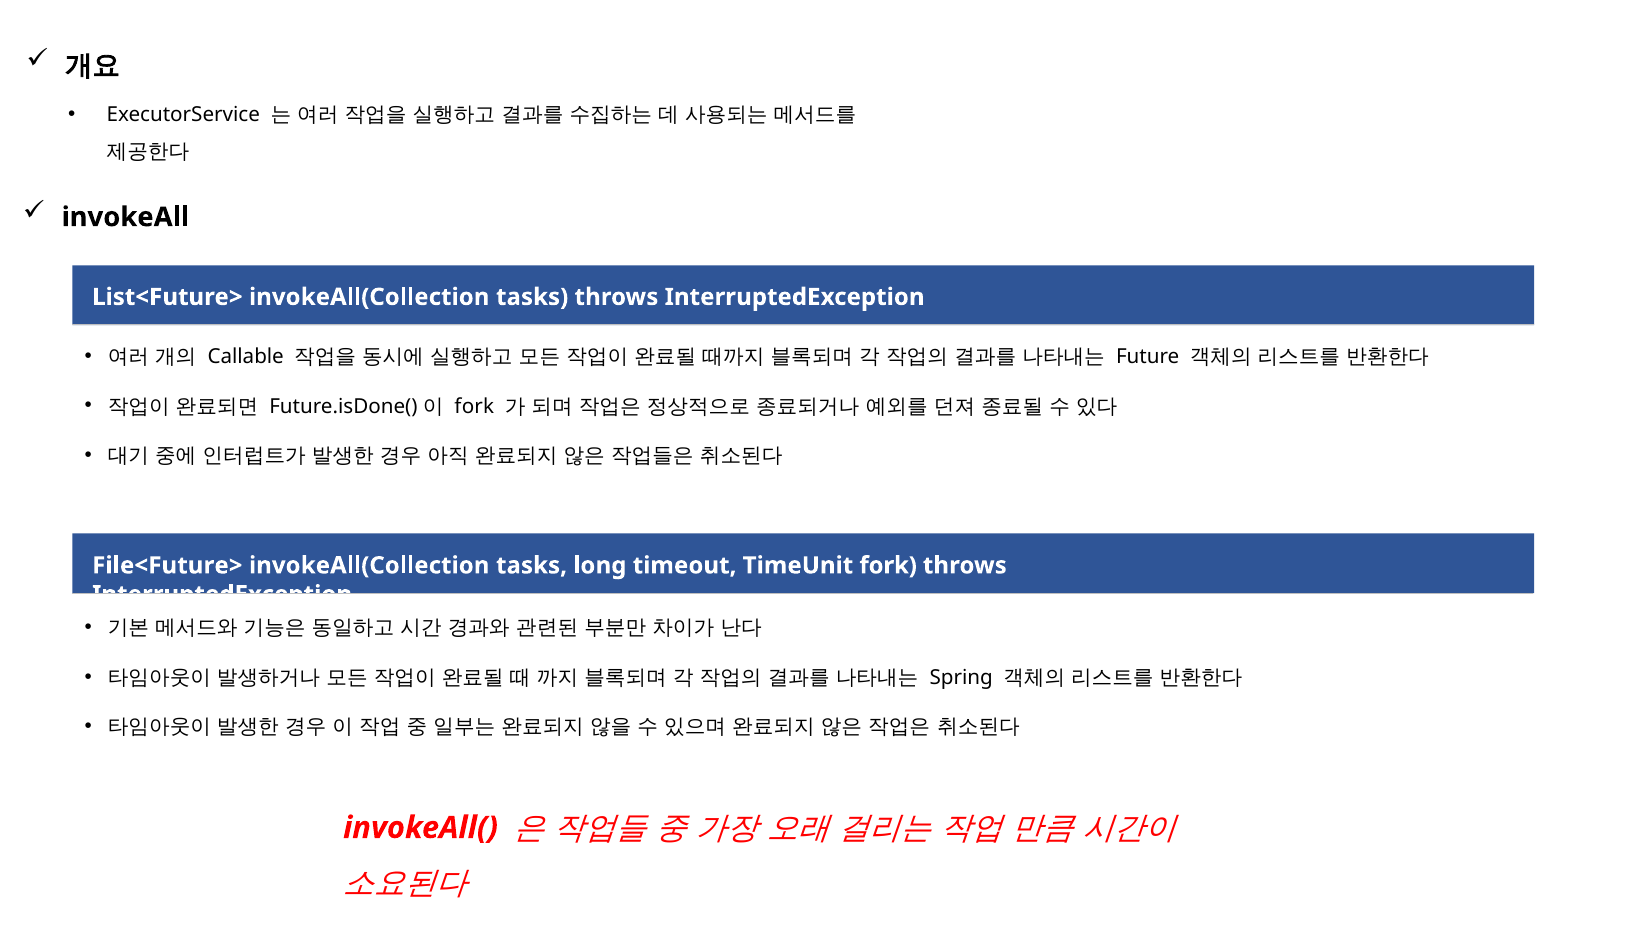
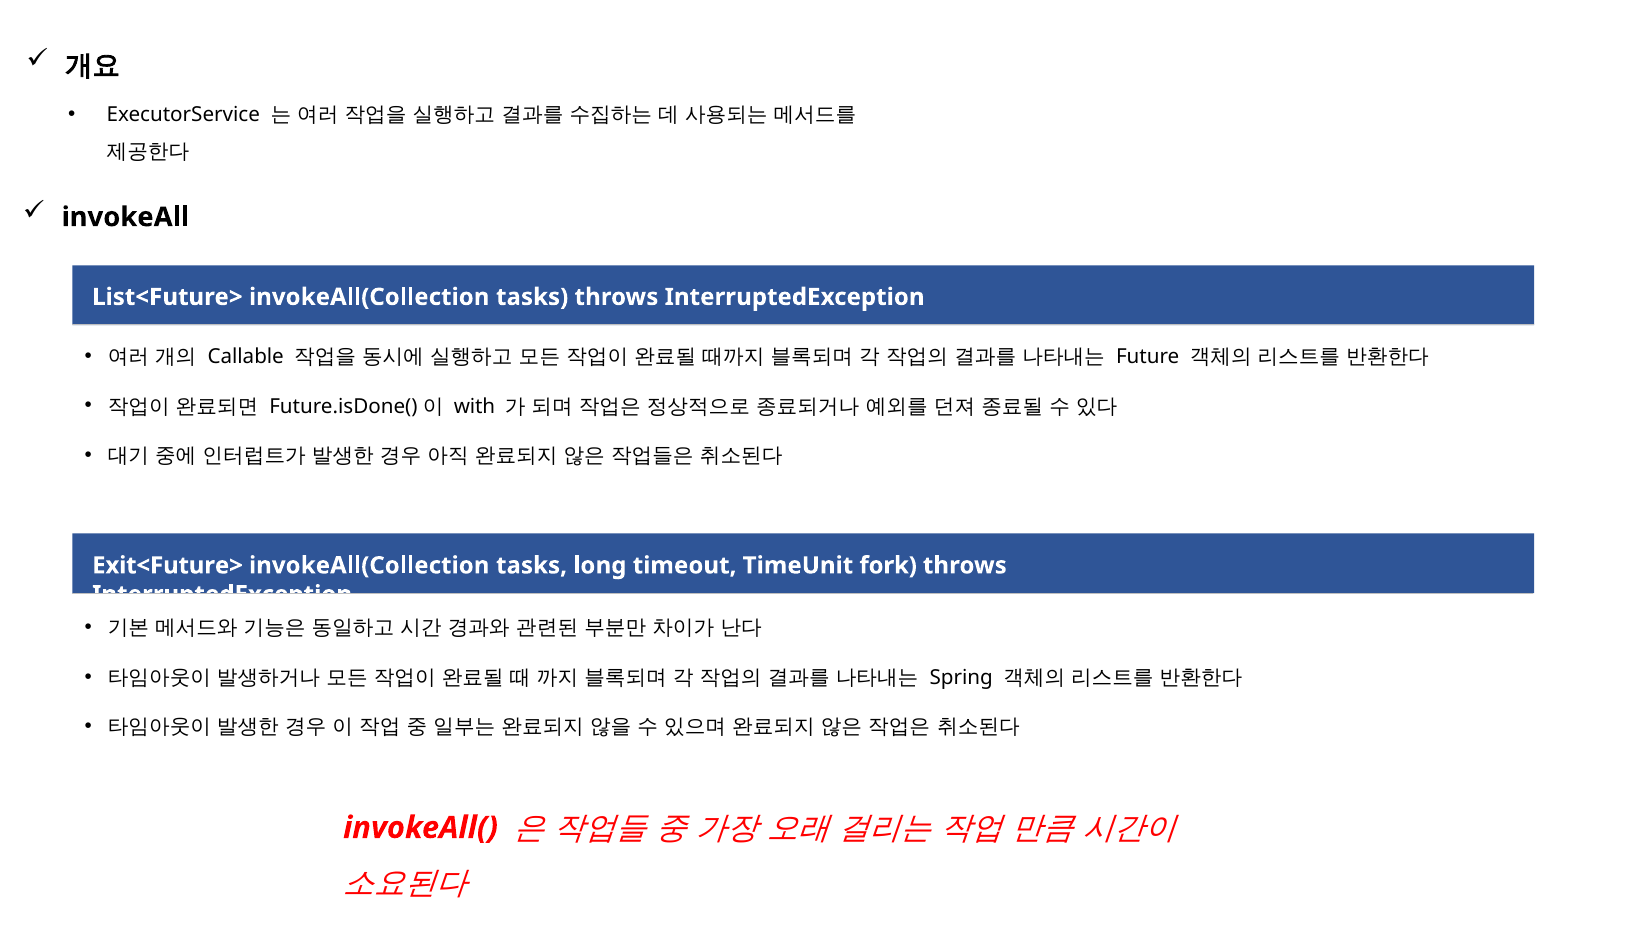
fork: fork -> with (475, 406)
File<Future>: File<Future> -> Exit<Future> (167, 565)
